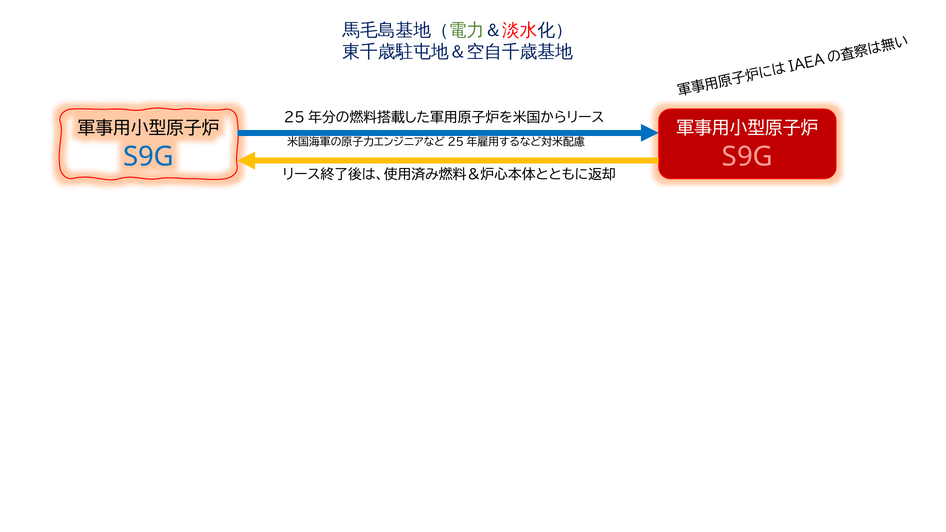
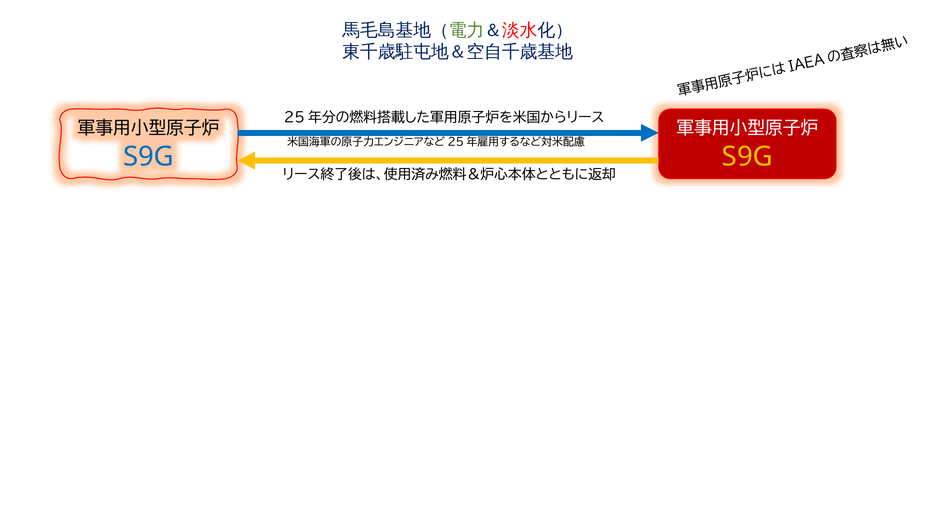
S9G colour: pink -> yellow (747, 156)
